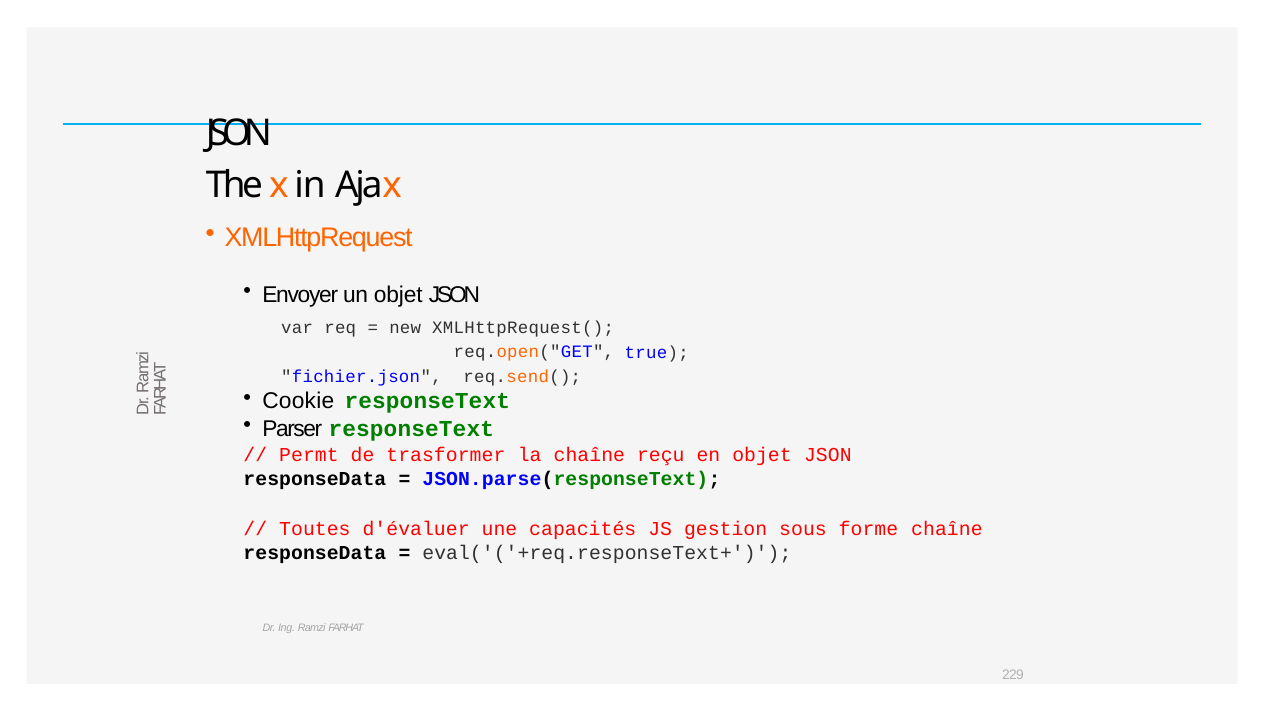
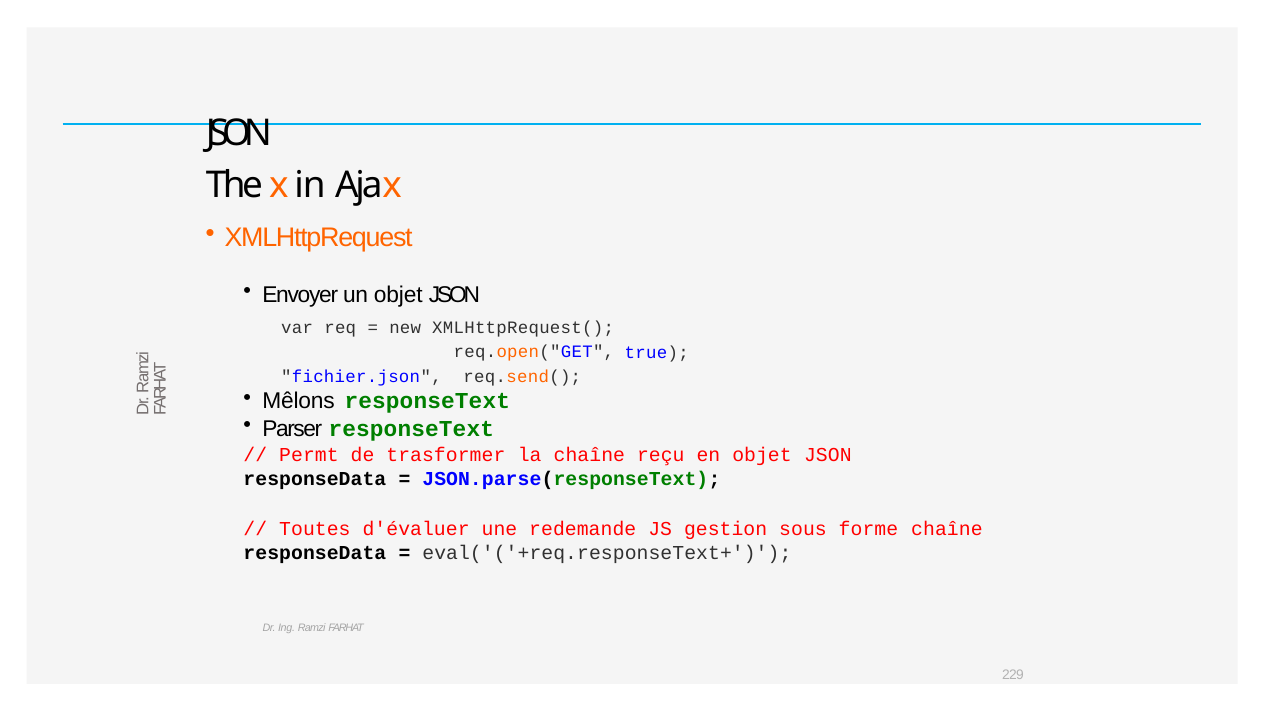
Cookie: Cookie -> Mêlons (298, 401)
capacités: capacités -> redemande (583, 529)
